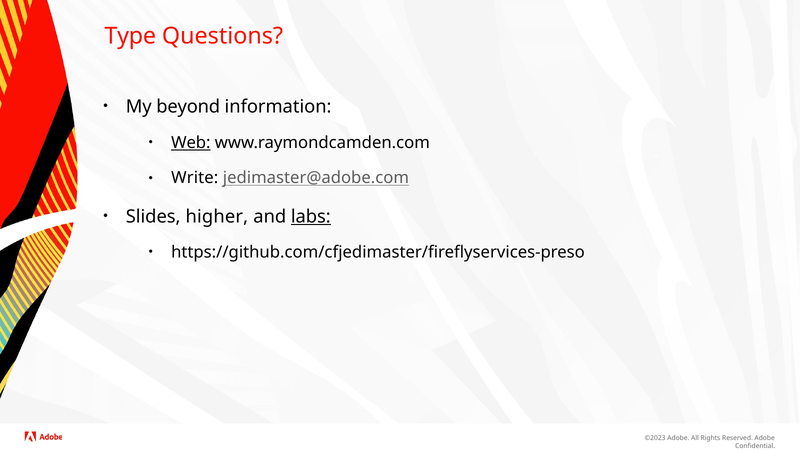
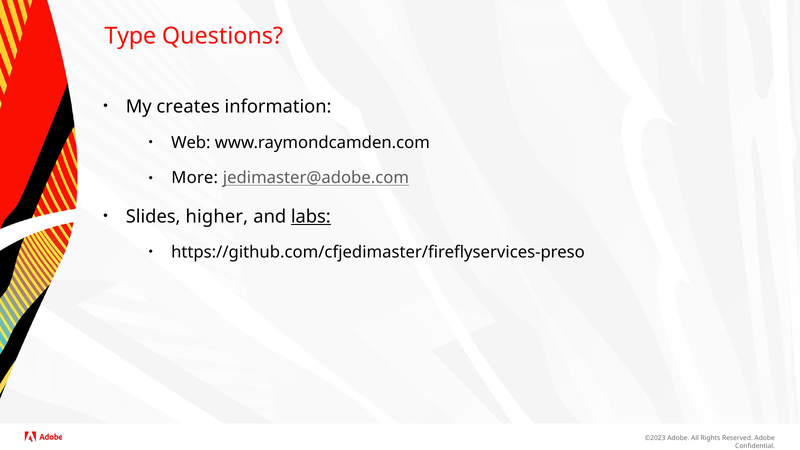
beyond: beyond -> creates (188, 107)
Web underline: present -> none (191, 143)
Write: Write -> More (195, 178)
